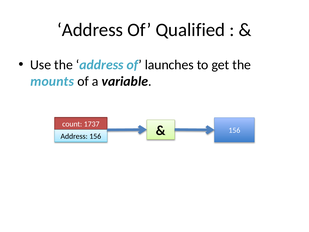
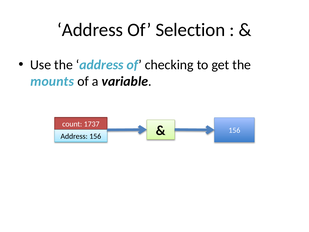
Qualified: Qualified -> Selection (190, 30)
launches: launches -> checking (169, 65)
